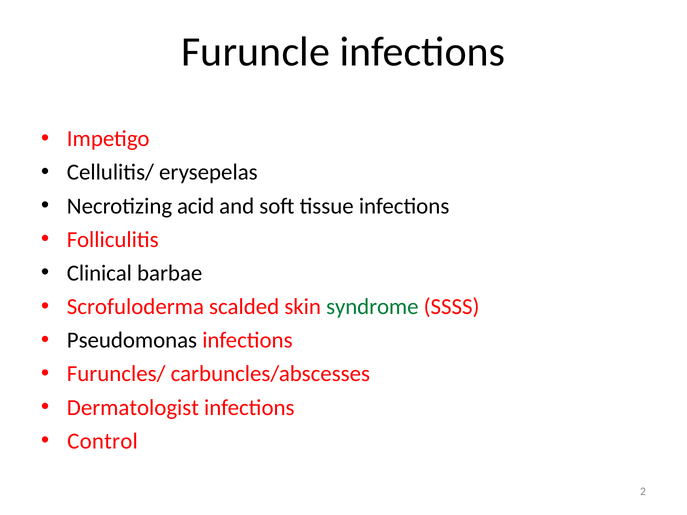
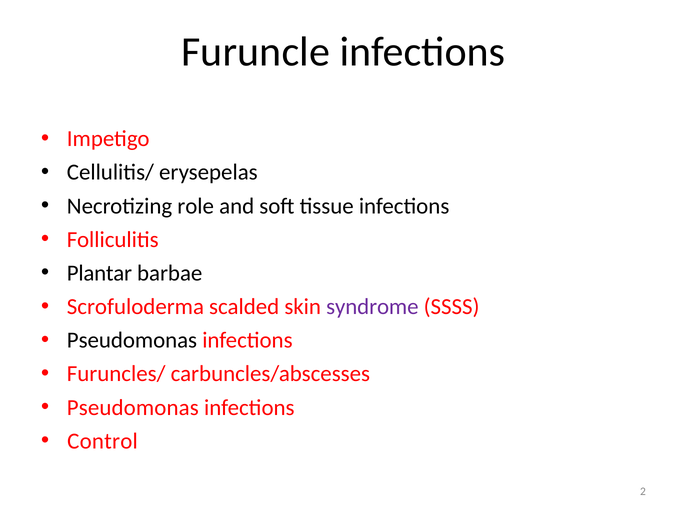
acid: acid -> role (196, 206)
Clinical: Clinical -> Plantar (99, 273)
syndrome colour: green -> purple (372, 307)
Dermatologist: Dermatologist -> Pseudomonas (133, 408)
